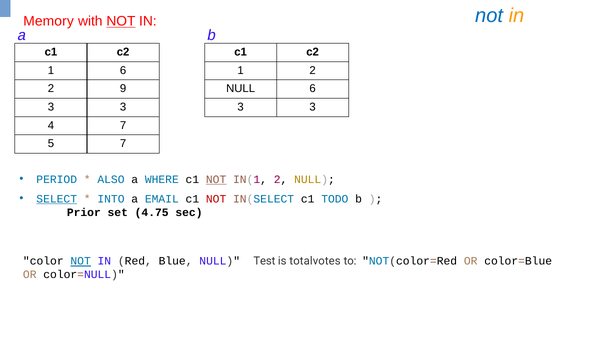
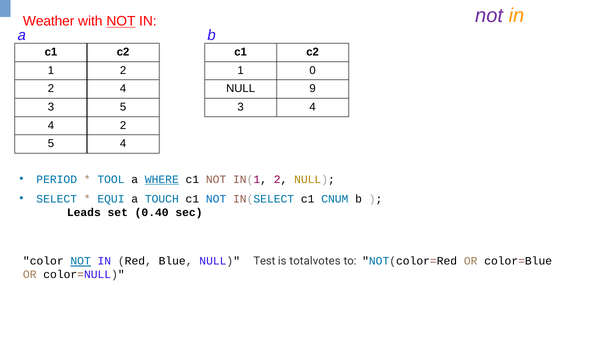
not colour: blue -> purple (489, 16)
Memory: Memory -> Weather (49, 21)
1 6: 6 -> 2 (123, 70)
1 2: 2 -> 0 (313, 70)
2 9: 9 -> 4 (123, 89)
NULL 6: 6 -> 9 (313, 89)
3: 3 -> 5 (123, 107)
3: 3 -> 4 (313, 107)
4 7: 7 -> 2 (123, 125)
7: 7 -> 4 (123, 144)
ALSO: ALSO -> TOOL (111, 179)
WHERE underline: none -> present (162, 179)
NOT underline: present -> none (216, 179)
SELECT underline: present -> none (57, 199)
INTO: INTO -> EQUI (111, 199)
EMAIL: EMAIL -> TOUCH (162, 199)
NOT colour: red -> blue (216, 199)
TODO: TODO -> CNUM (335, 199)
Prior: Prior -> Leads (84, 213)
4.75: 4.75 -> 0.40 (152, 213)
